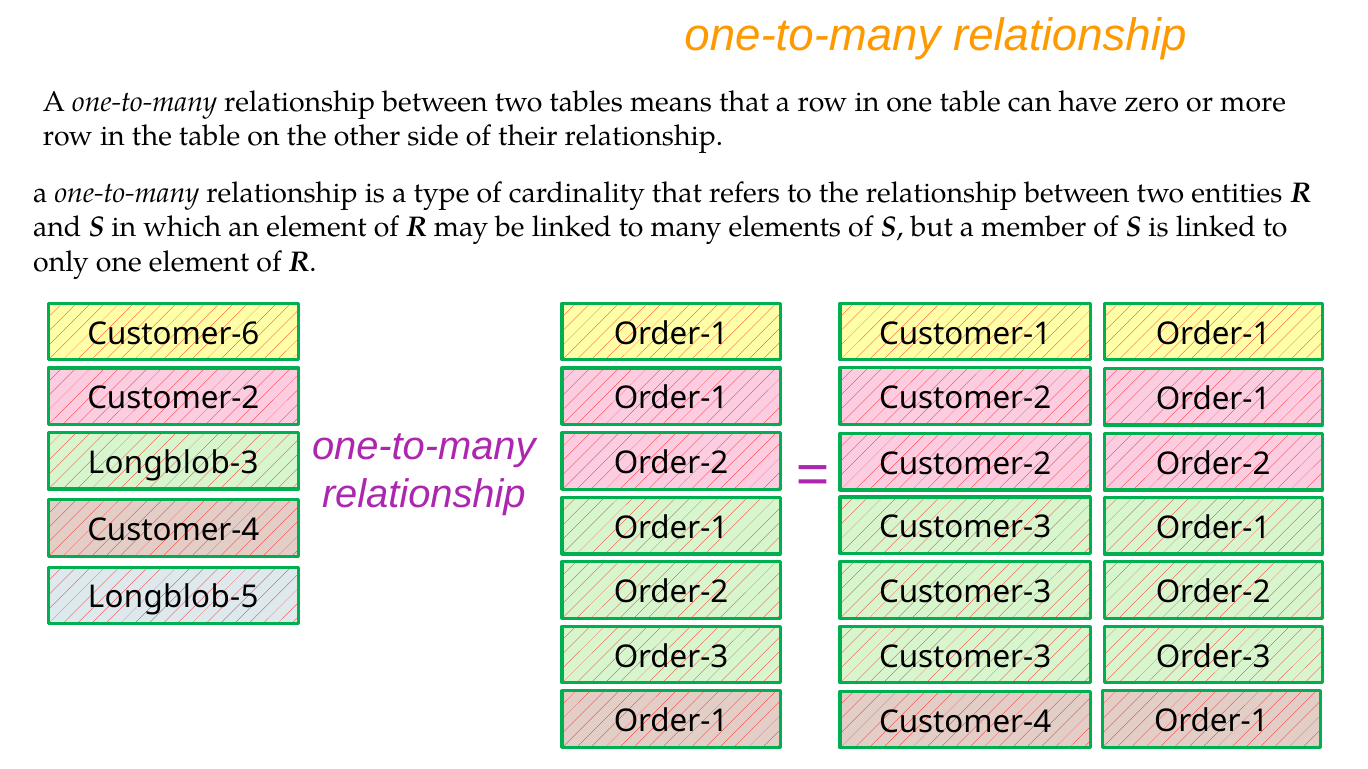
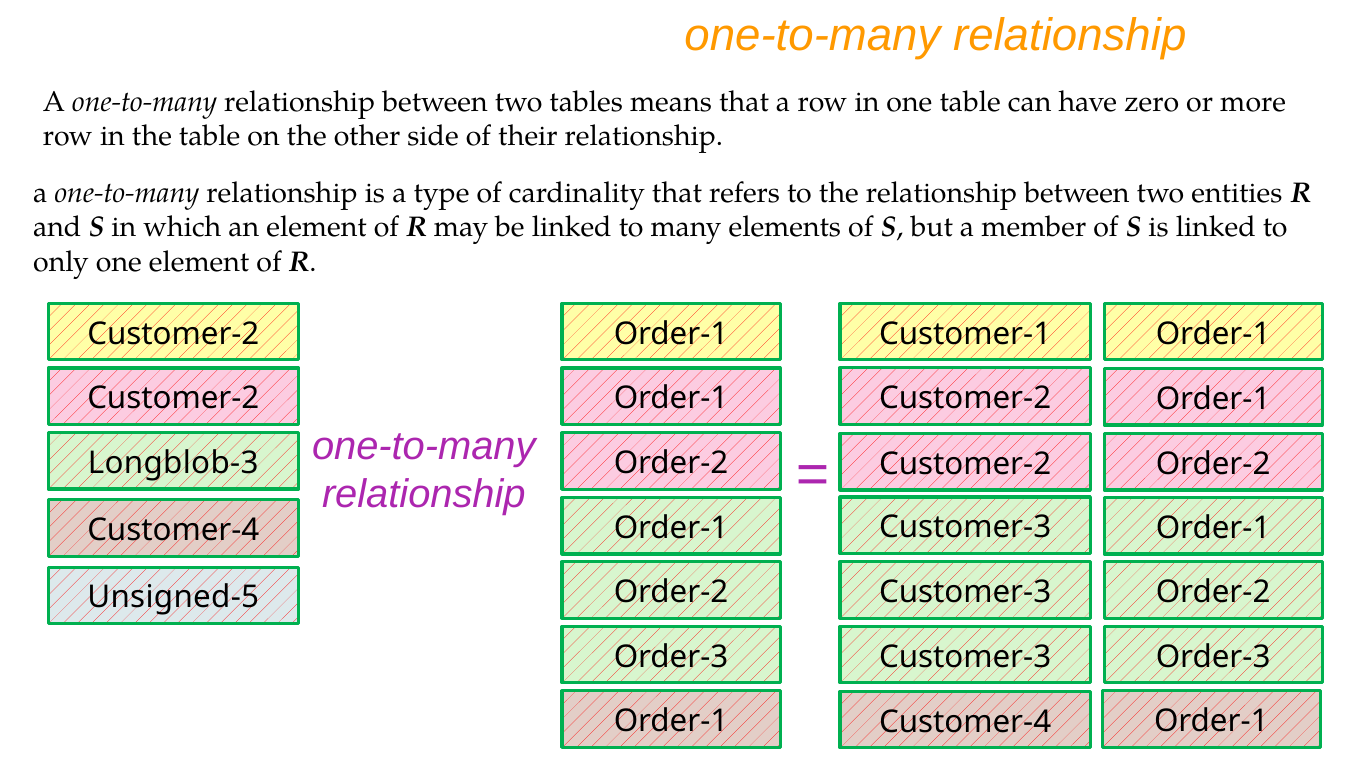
Customer-6: Customer-6 -> Customer-2 (173, 334)
Longblob-5: Longblob-5 -> Unsigned-5 (173, 598)
